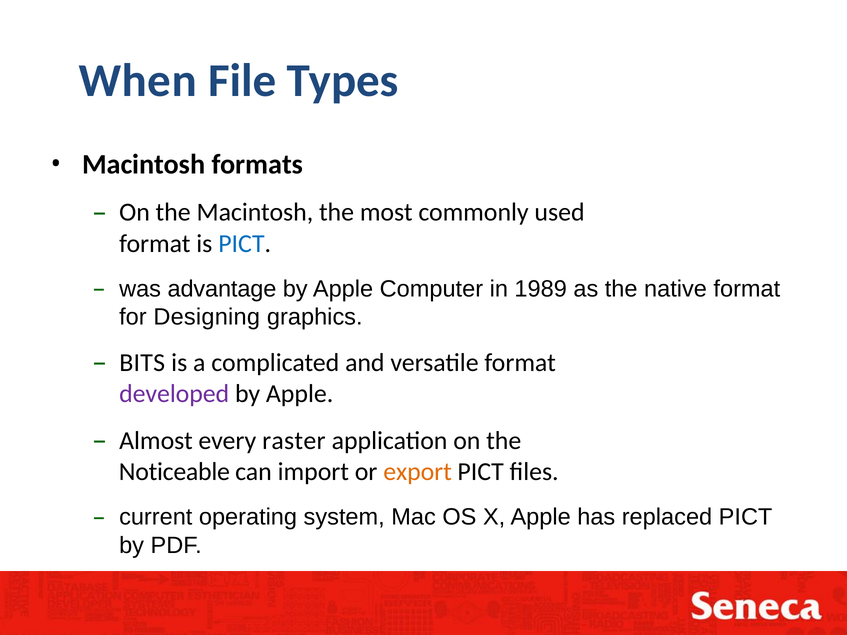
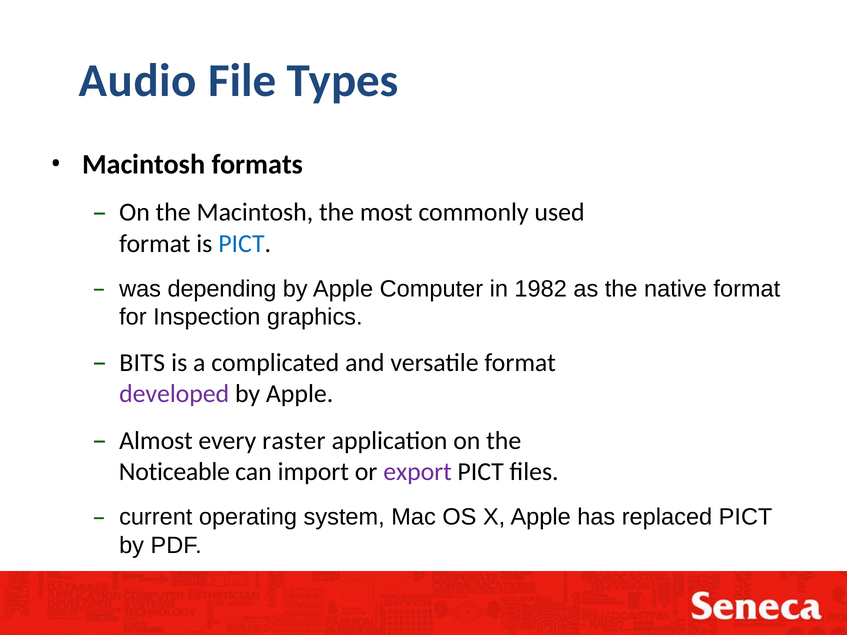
When: When -> Audio (138, 81)
advantage: advantage -> depending (222, 289)
1989: 1989 -> 1982 (541, 289)
Designing: Designing -> Inspection (207, 317)
export colour: orange -> purple (418, 472)
